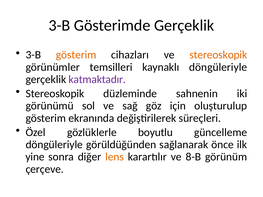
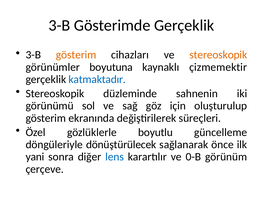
temsilleri: temsilleri -> boyutuna (111, 67)
kaynaklı döngüleriyle: döngüleriyle -> çizmemektir (218, 67)
katmaktadır colour: purple -> blue (97, 79)
görüldüğünden: görüldüğünden -> dönüştürülecek (121, 145)
yine: yine -> yani (35, 157)
lens colour: orange -> blue (115, 157)
8-B: 8-B -> 0-B (193, 157)
